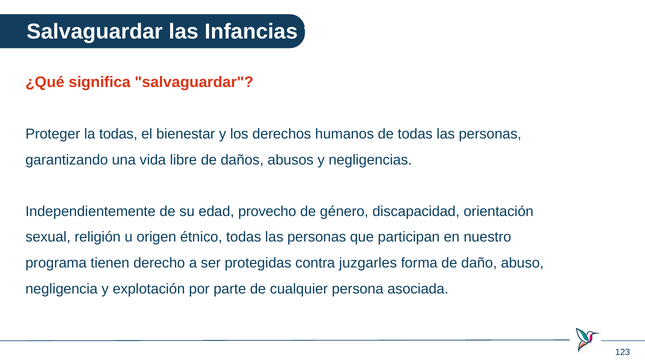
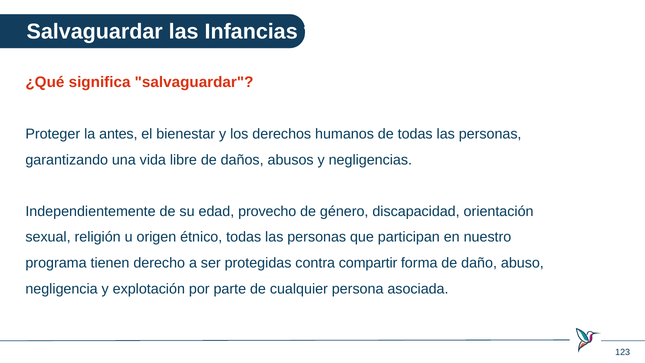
la todas: todas -> antes (118, 134)
juzgarles: juzgarles -> compartir (368, 263)
